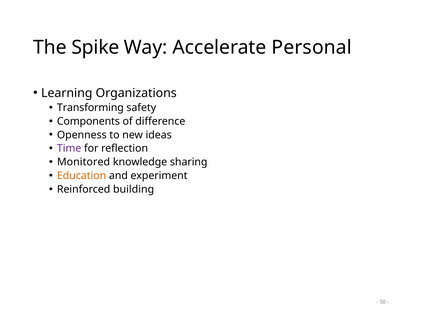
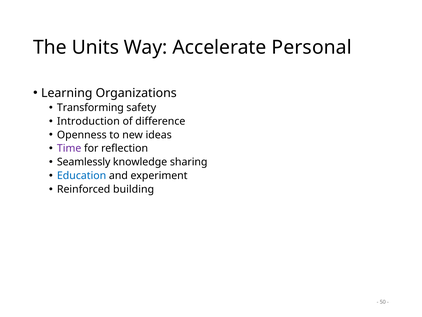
Spike: Spike -> Units (95, 47)
Components: Components -> Introduction (88, 121)
Monitored: Monitored -> Seamlessly (84, 162)
Education colour: orange -> blue (82, 175)
